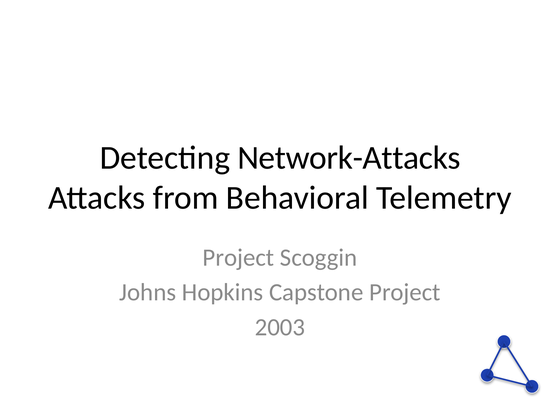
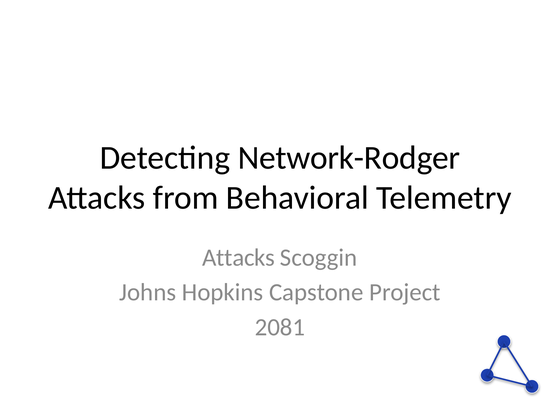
Network-Attacks: Network-Attacks -> Network-Rodger (349, 158)
Project: Project -> Attacks (239, 257)
2003: 2003 -> 2081 (280, 327)
